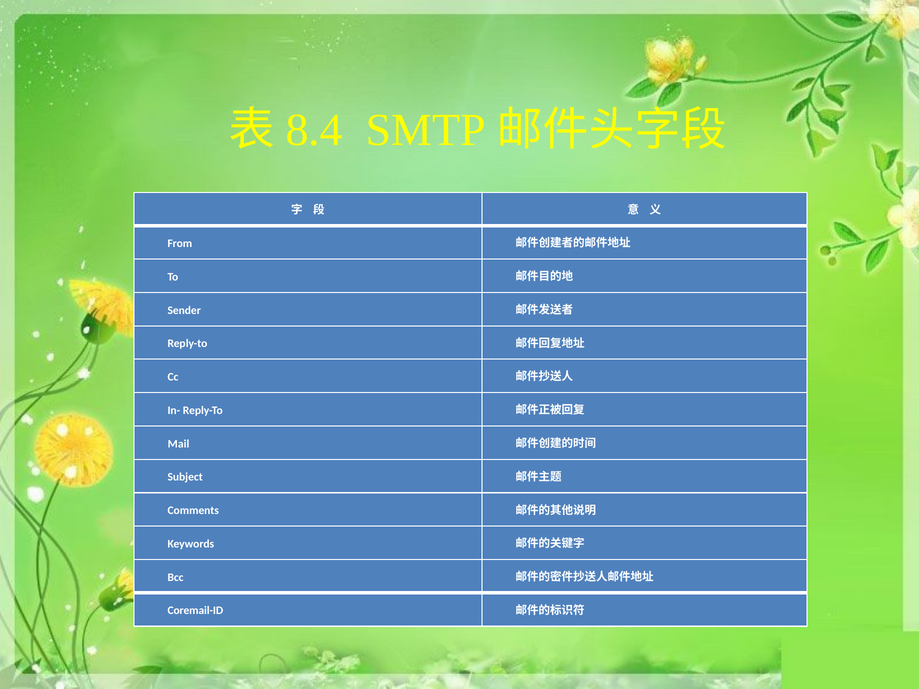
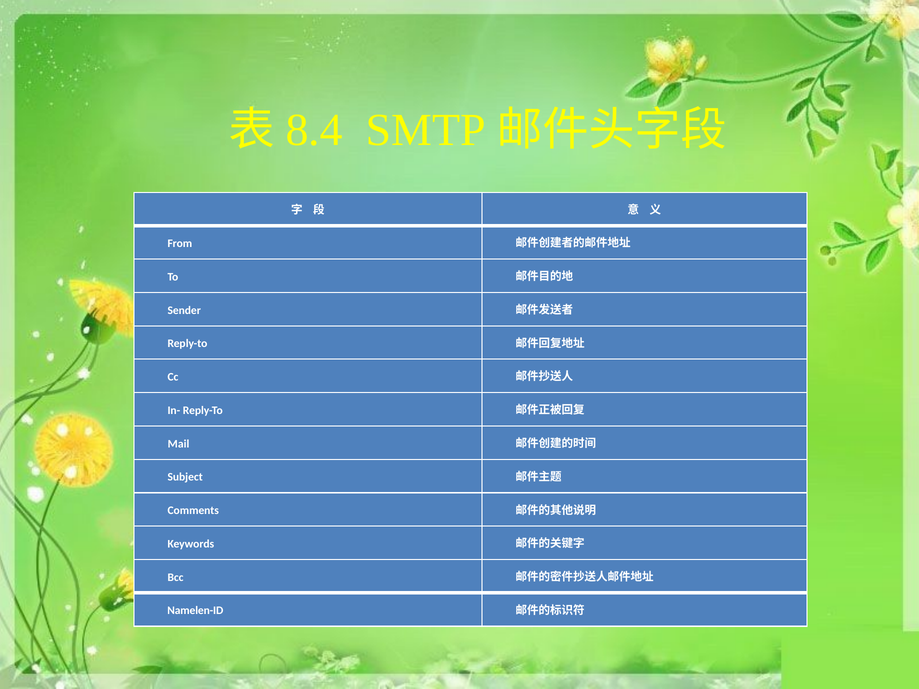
Coremail-ID: Coremail-ID -> Namelen-ID (195, 611)
